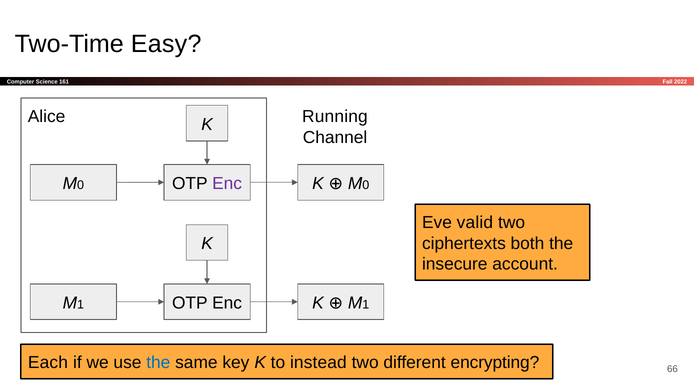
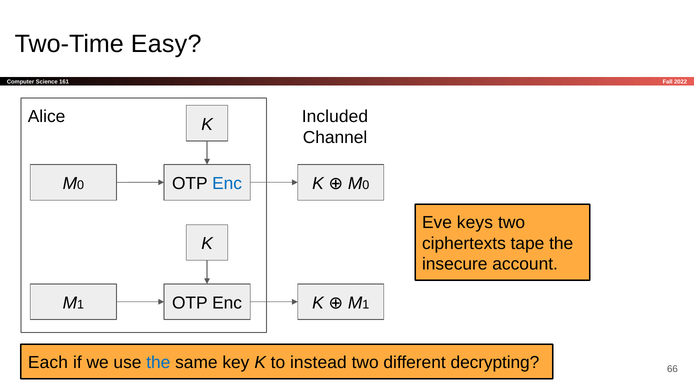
Running: Running -> Included (335, 117)
Enc colour: purple -> blue (227, 184)
valid: valid -> keys (475, 223)
both: both -> tape (527, 244)
encrypting: encrypting -> decrypting (495, 363)
